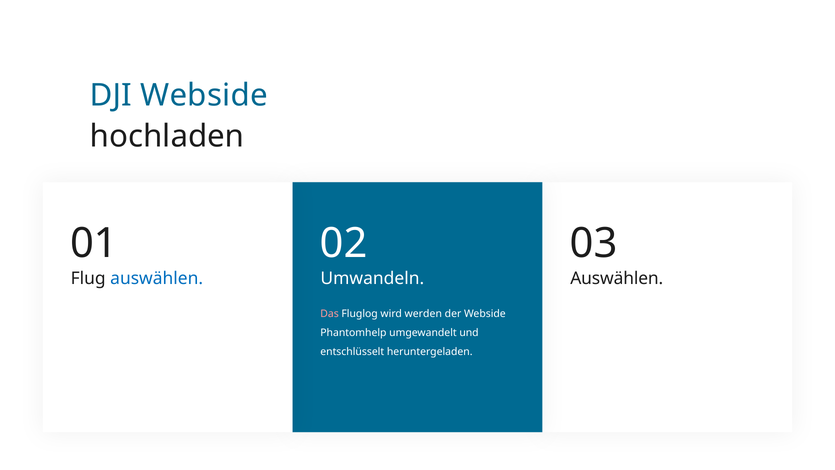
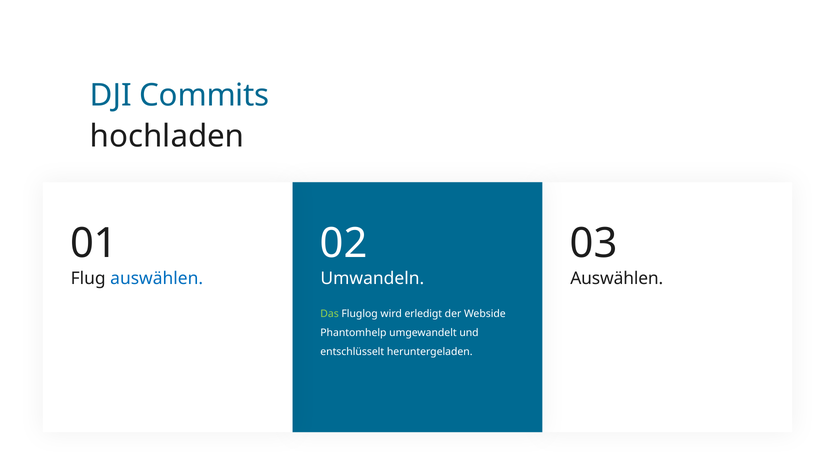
DJI Webside: Webside -> Commits (204, 95)
Das colour: pink -> light green (330, 314)
werden: werden -> erledigt (423, 314)
